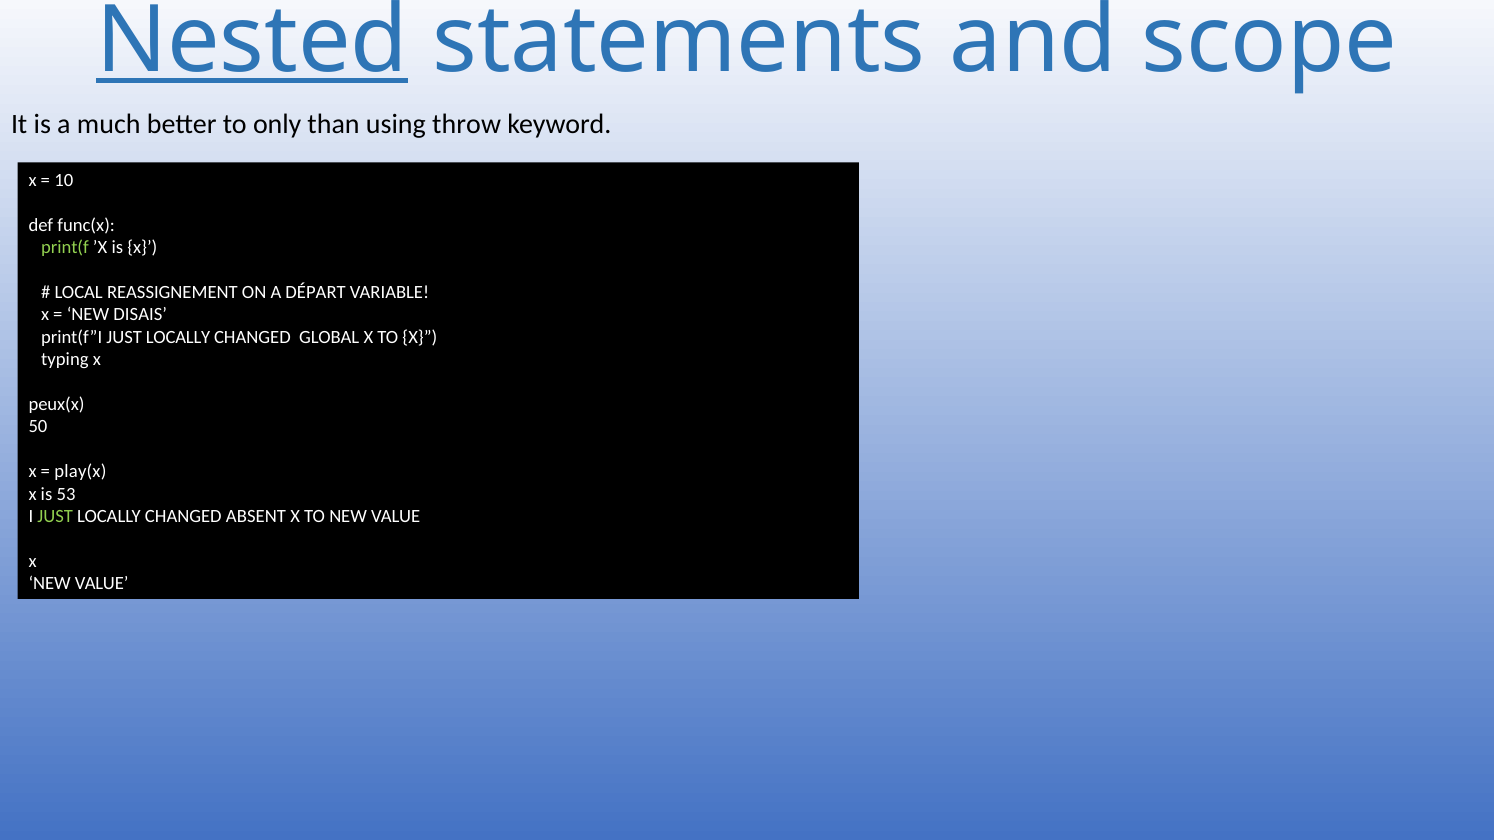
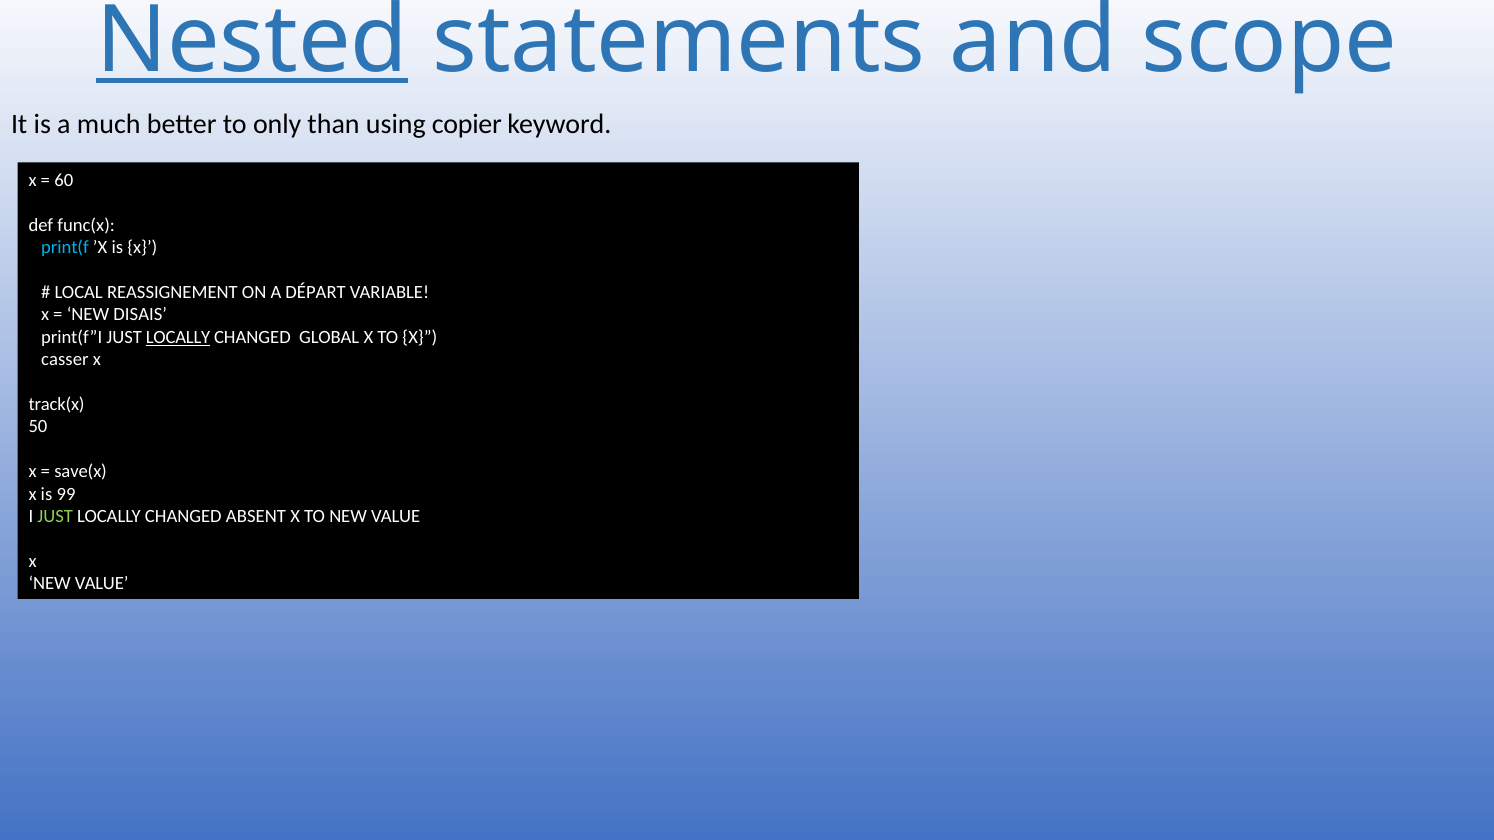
throw: throw -> copier (467, 125)
10: 10 -> 60 (64, 180)
print(f colour: light green -> light blue (65, 248)
LOCALLY underline: none -> present (178, 337)
typing: typing -> casser (65, 360)
peux(x: peux(x -> track(x (57, 404)
play(x: play(x -> save(x (81, 472)
53: 53 -> 99 (66, 494)
